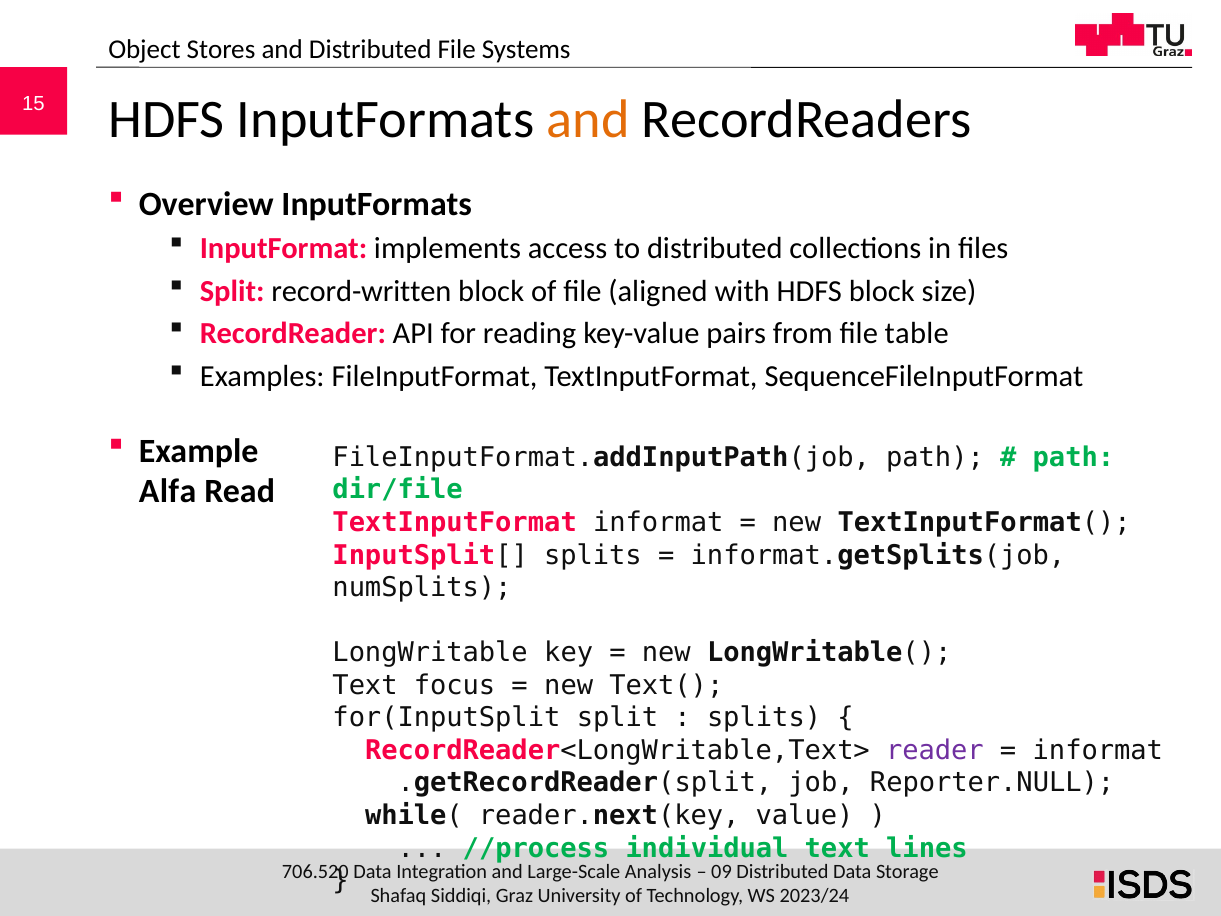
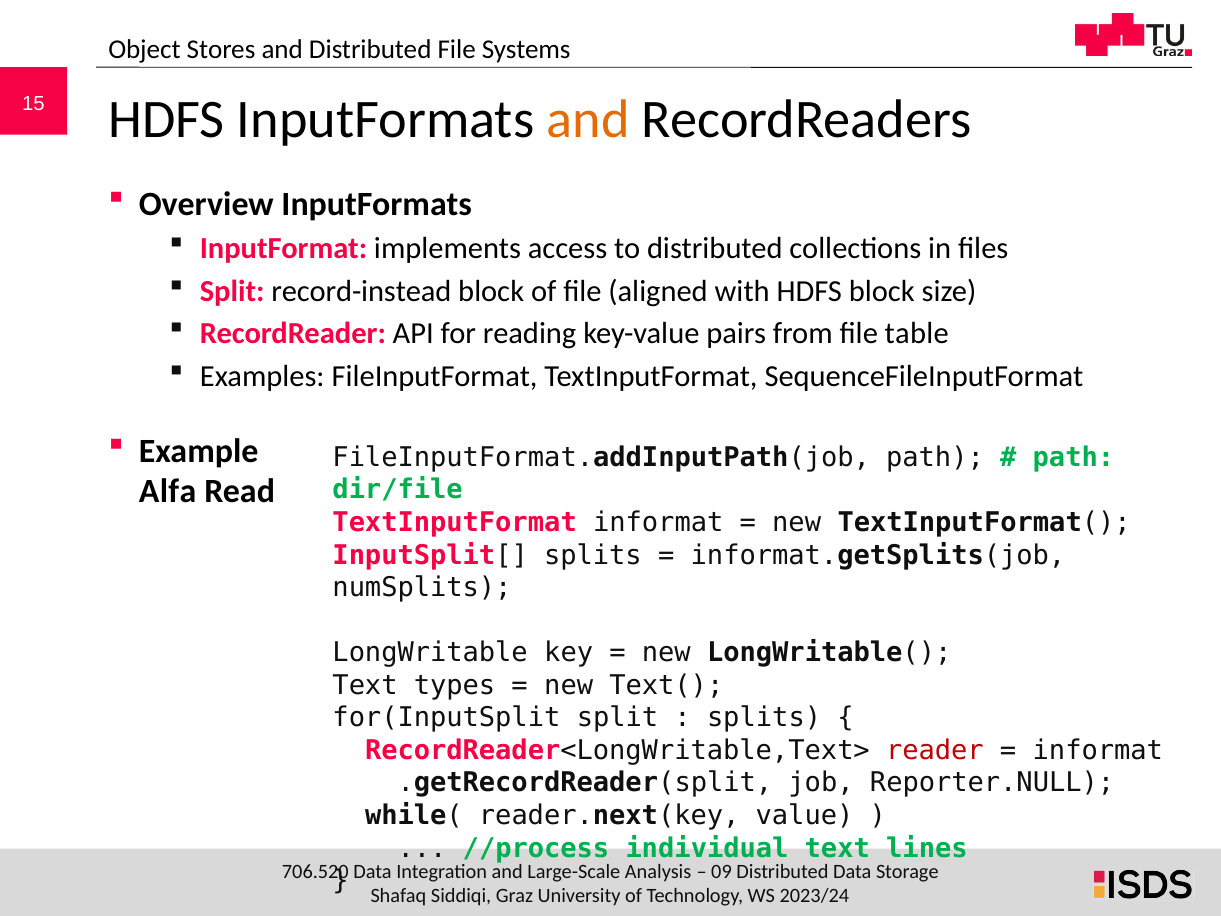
record-written: record-written -> record-instead (361, 291)
focus: focus -> types (455, 685)
reader colour: purple -> red (935, 750)
